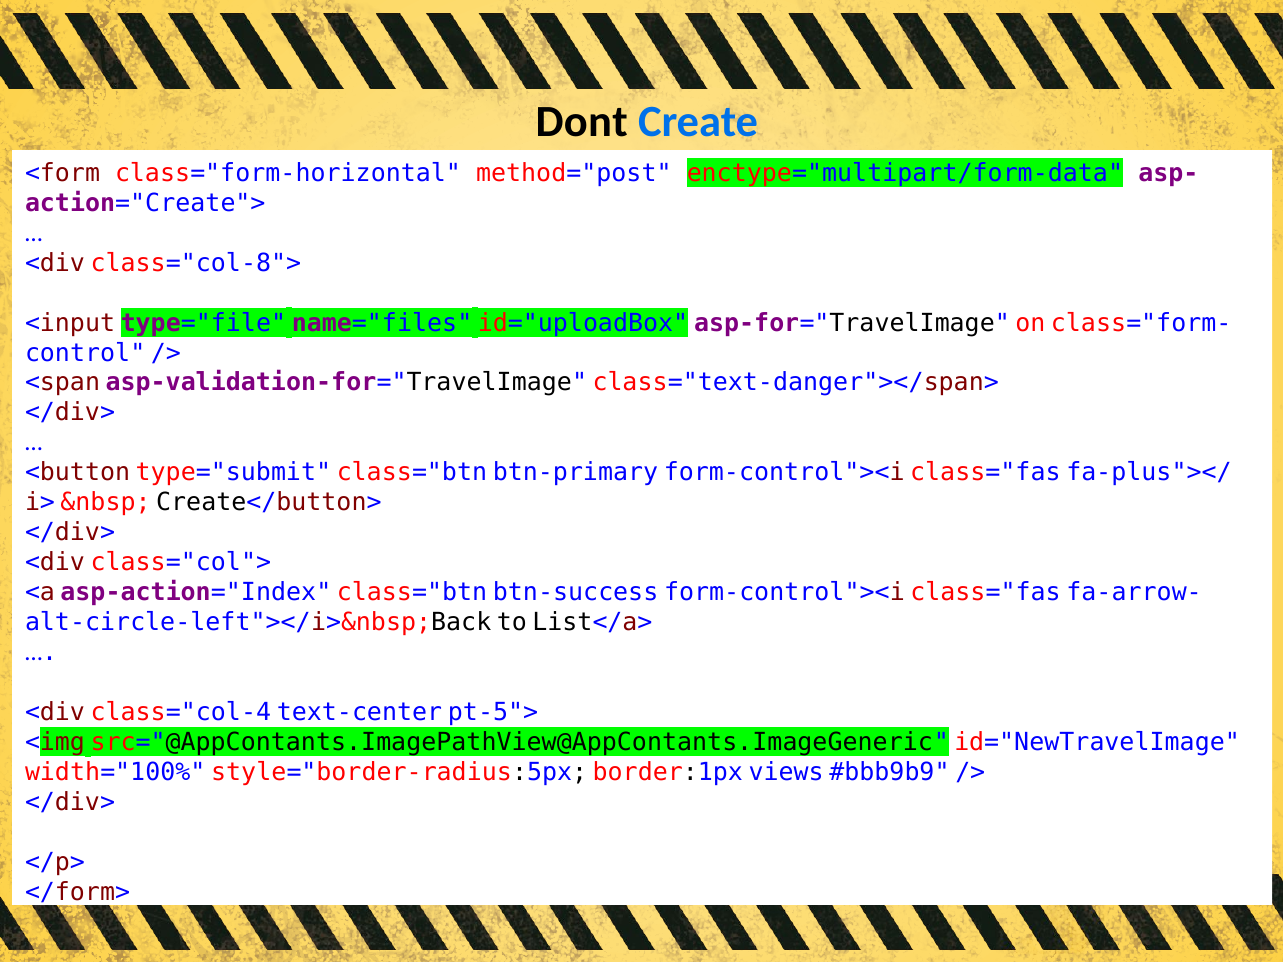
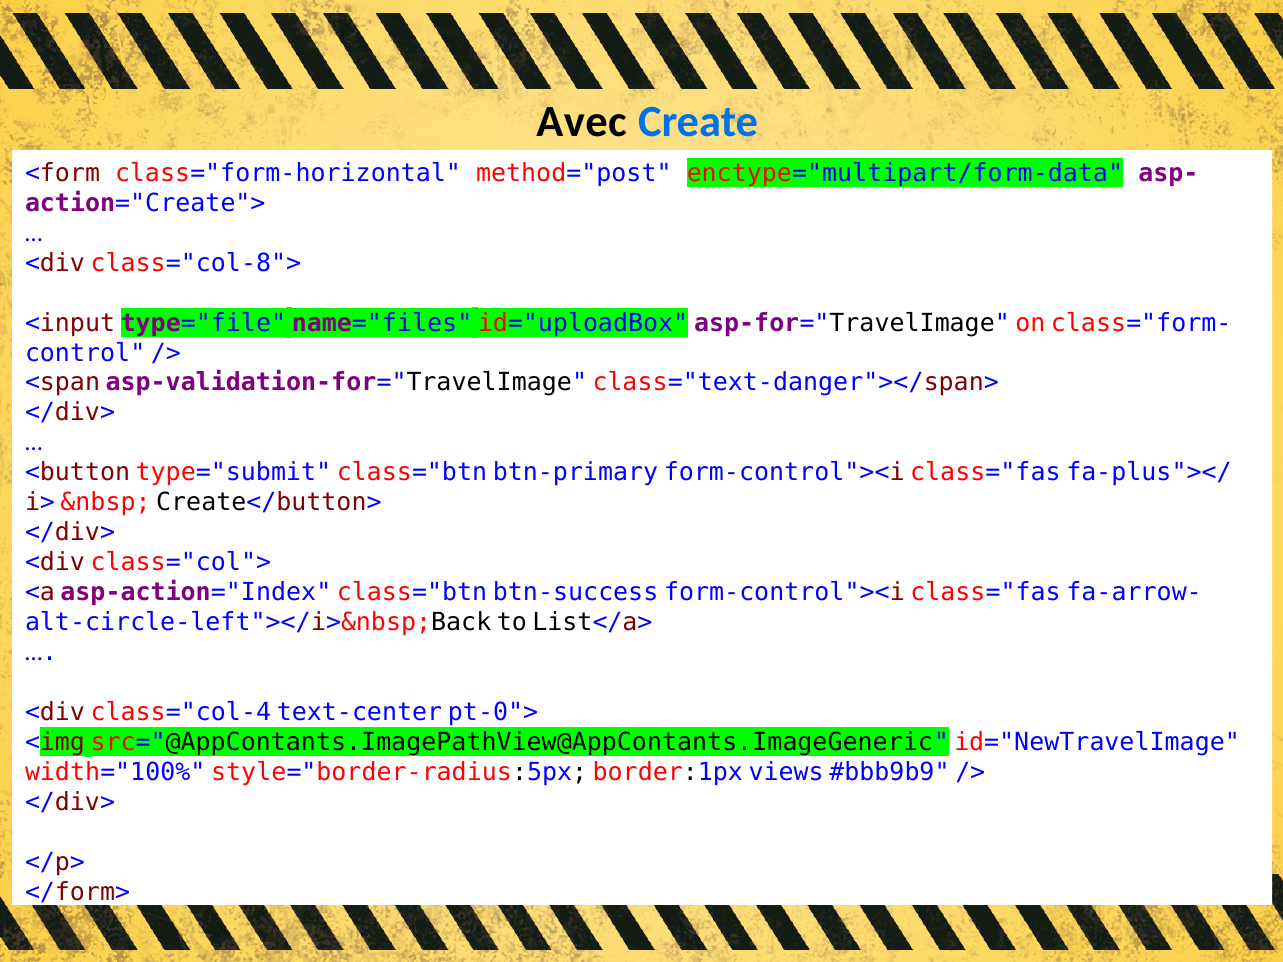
Dont: Dont -> Avec (582, 122)
pt-5">: pt-5"> -> pt-0"> (493, 712)
